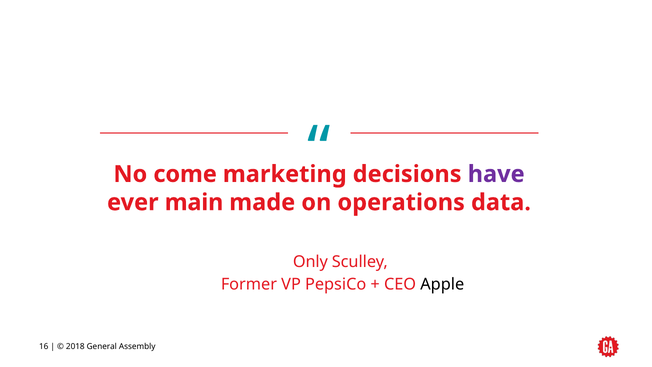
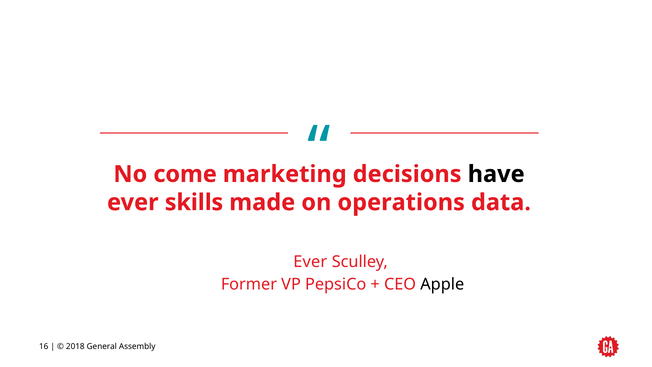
have colour: purple -> black (496, 174)
main: main -> skills (194, 202)
Only: Only -> Ever (310, 262)
